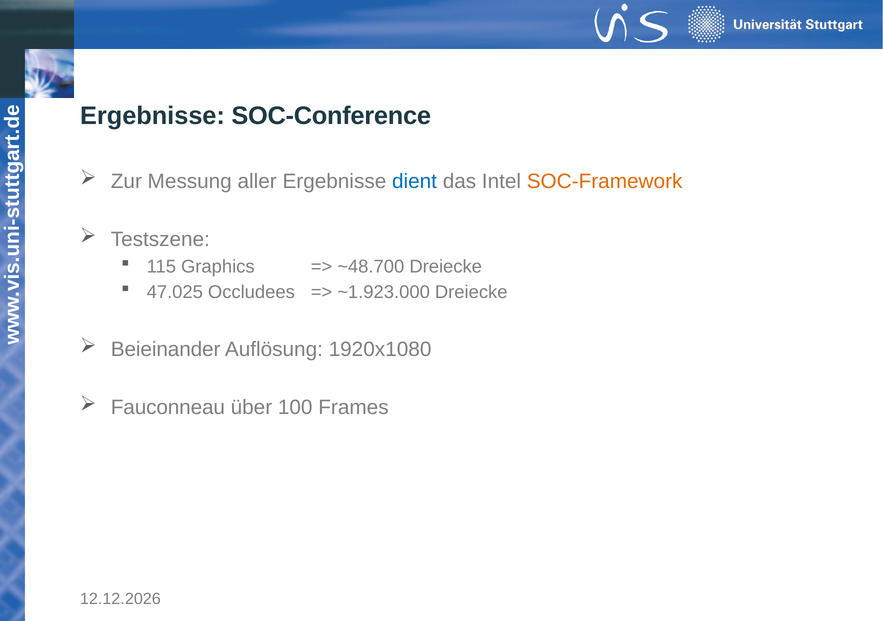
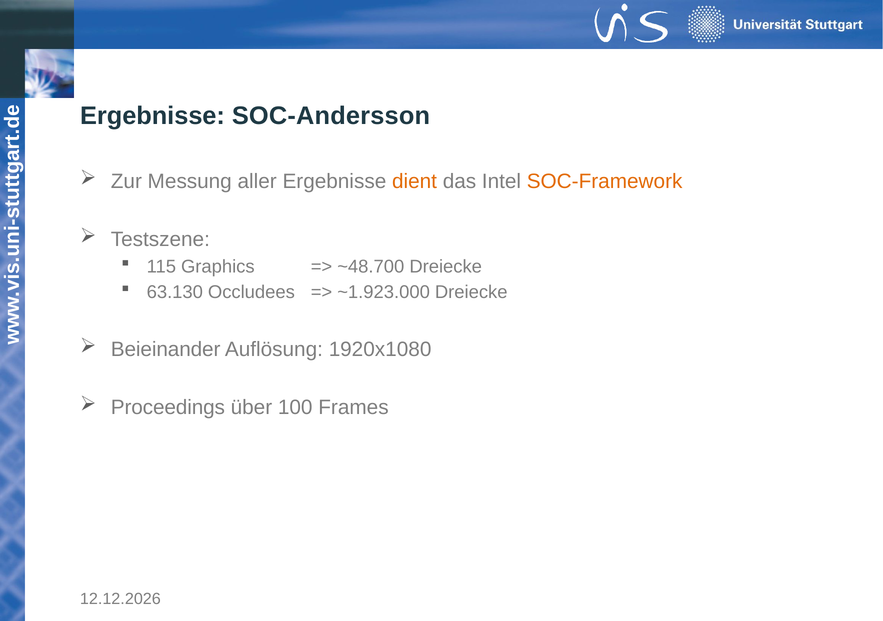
SOC-Conference: SOC-Conference -> SOC-Andersson (331, 116)
dient colour: blue -> orange (415, 181)
47.025: 47.025 -> 63.130 (175, 292)
Fauconneau: Fauconneau -> Proceedings (168, 407)
